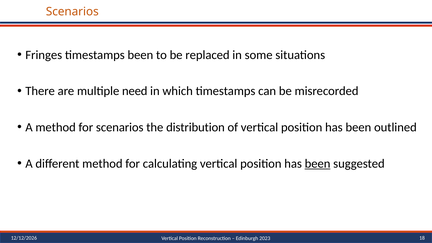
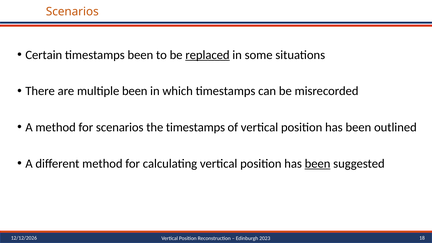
Fringes: Fringes -> Certain (44, 55)
replaced underline: none -> present (207, 55)
multiple need: need -> been (135, 91)
the distribution: distribution -> timestamps (195, 127)
